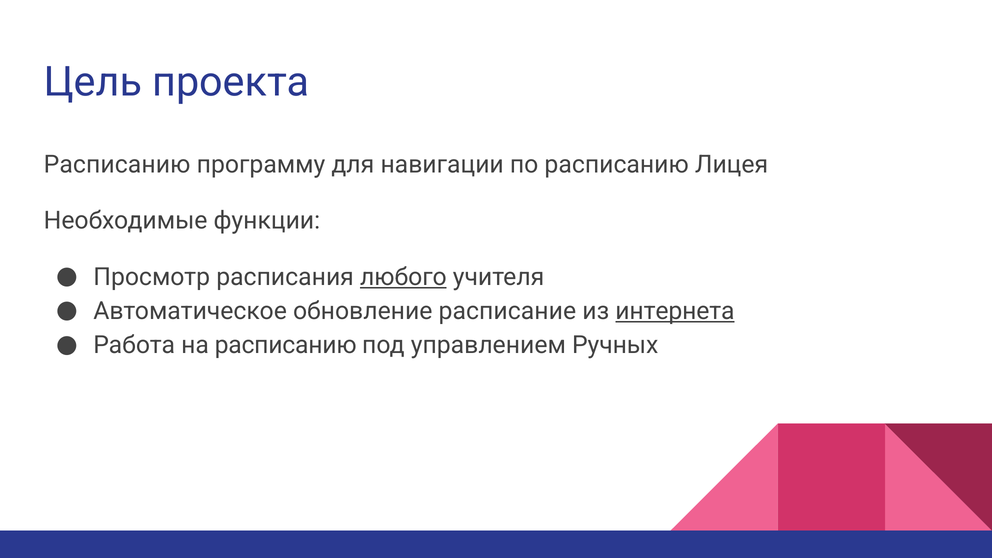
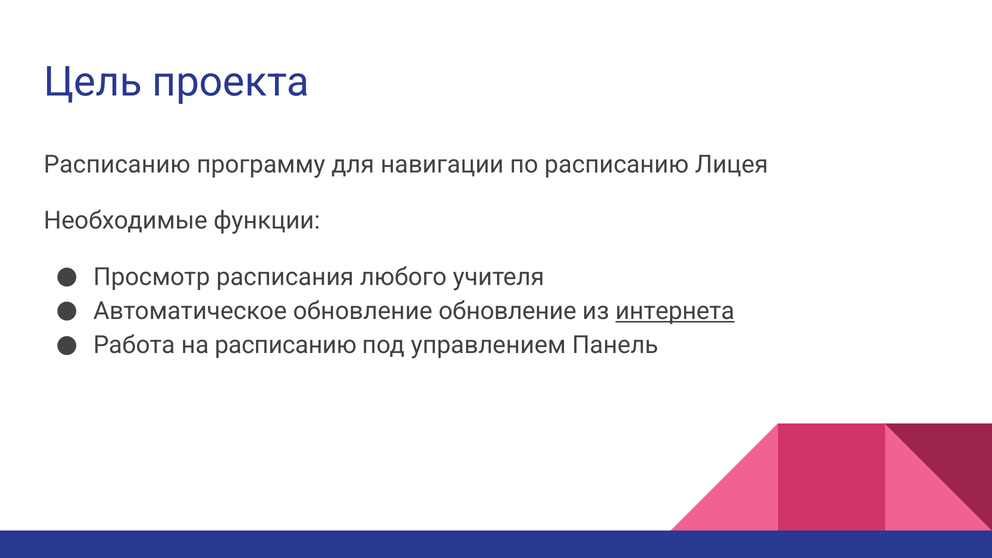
любого underline: present -> none (403, 277)
обновление расписание: расписание -> обновление (508, 311)
Ручных: Ручных -> Панель (615, 345)
